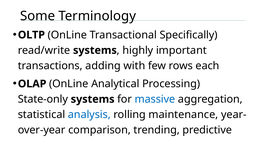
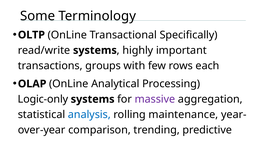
adding: adding -> groups (103, 66)
State-only: State-only -> Logic-only (43, 100)
massive colour: blue -> purple (155, 100)
